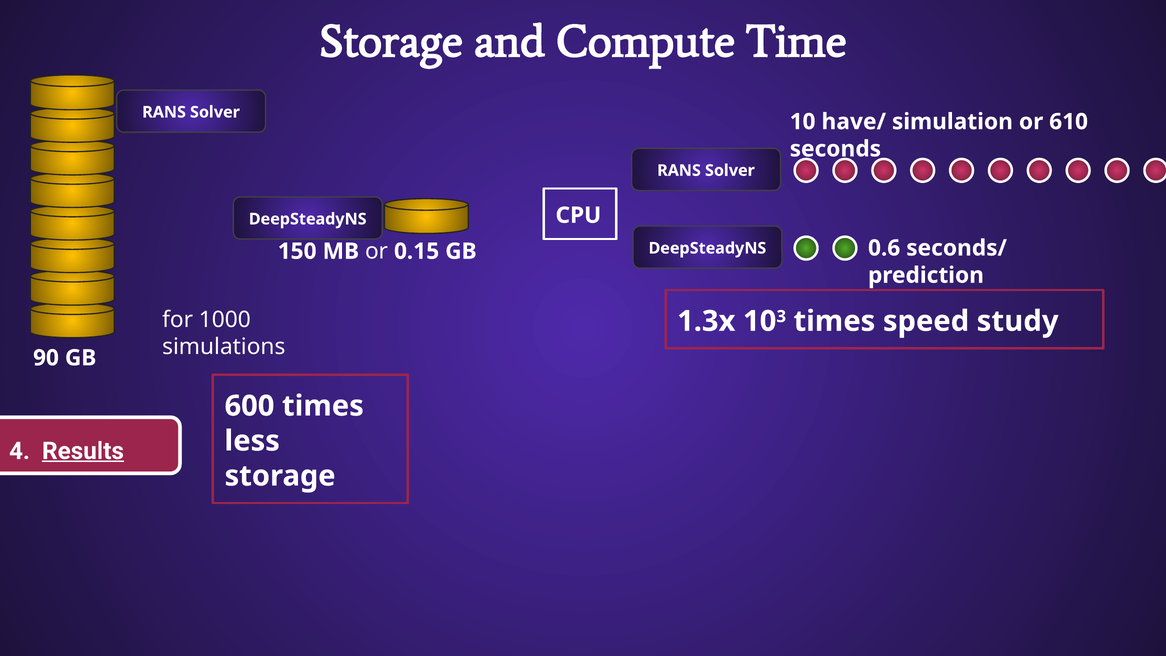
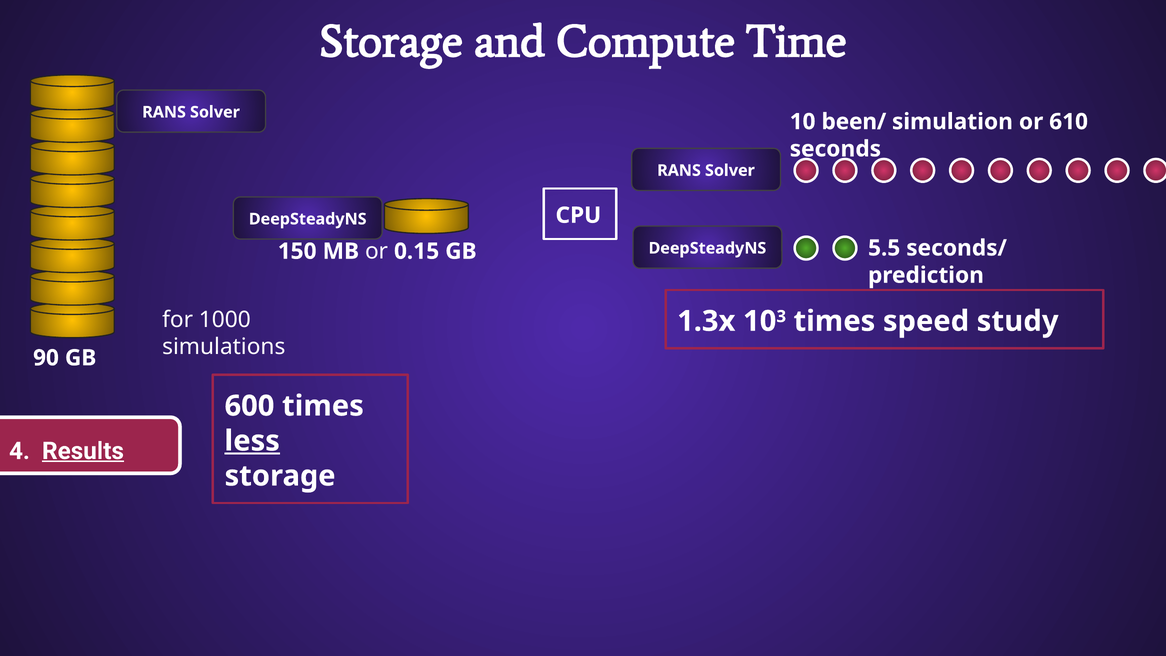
have/: have/ -> been/ (854, 122)
0.6: 0.6 -> 5.5 (884, 248)
less underline: none -> present (252, 441)
